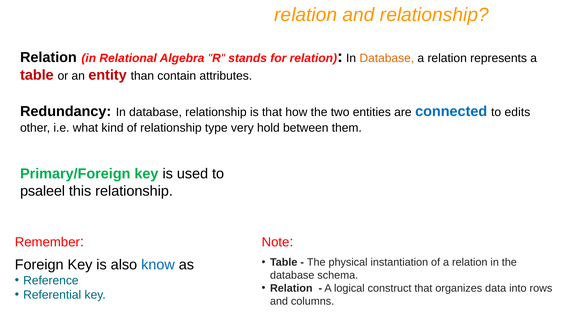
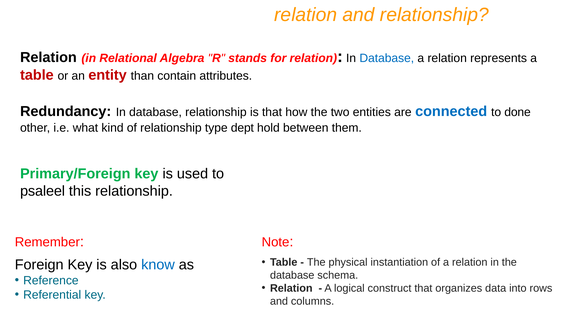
Database colour: orange -> blue (387, 58)
edits: edits -> done (518, 112)
very: very -> dept (242, 128)
